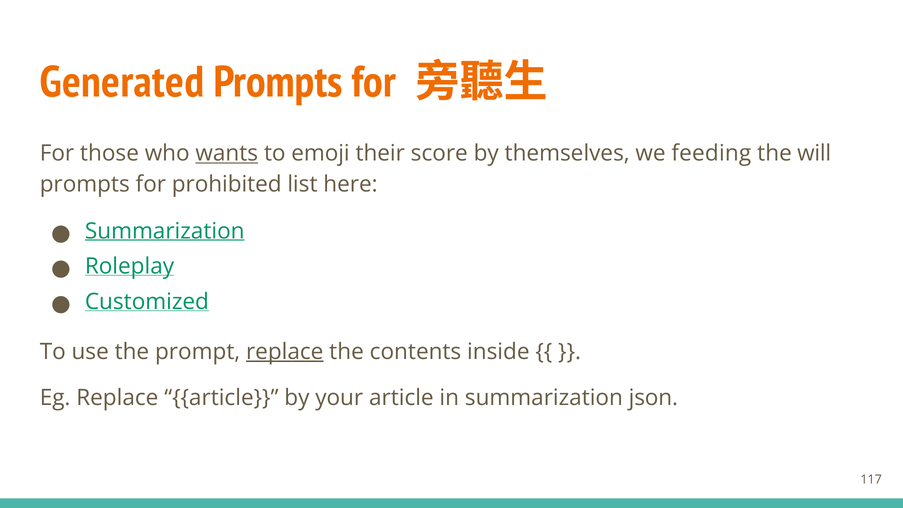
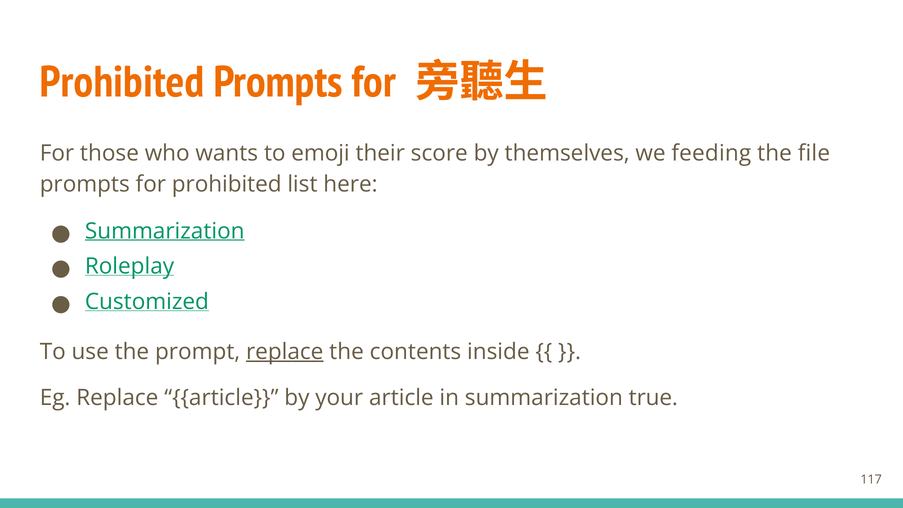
Generated: Generated -> Prohibited (122, 82)
wants underline: present -> none (227, 153)
will: will -> file (814, 153)
json: json -> true (653, 398)
